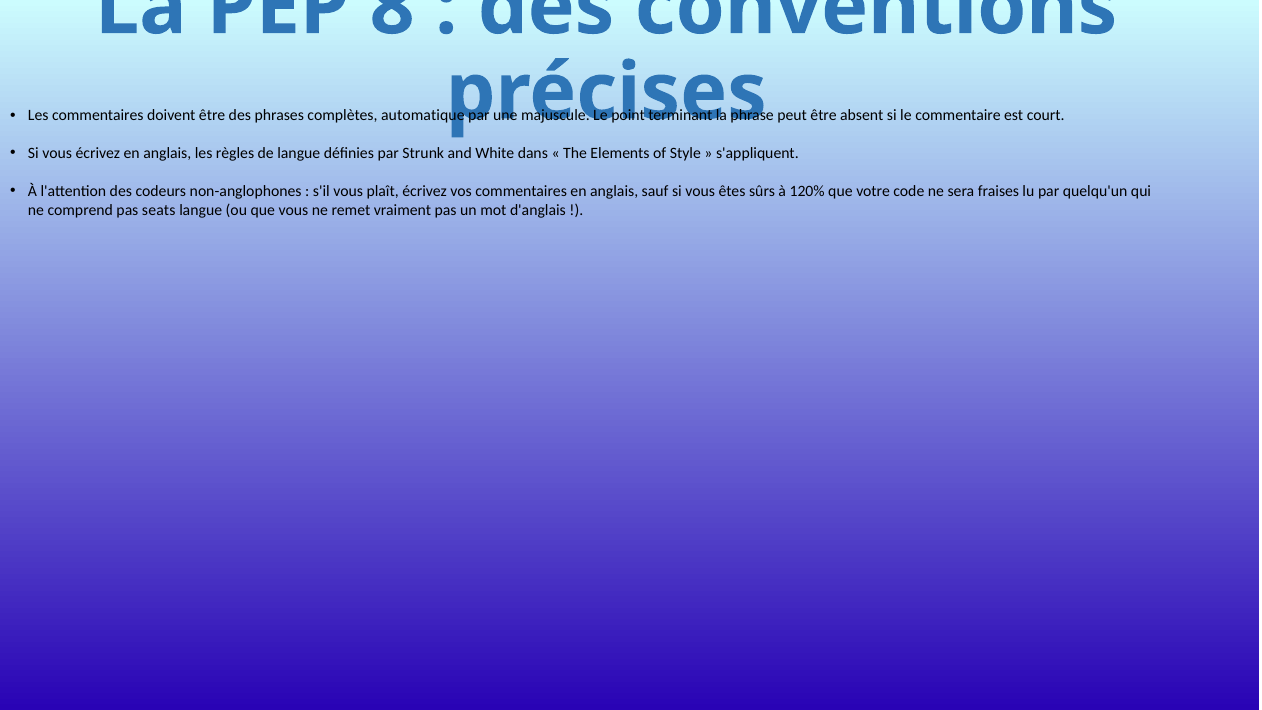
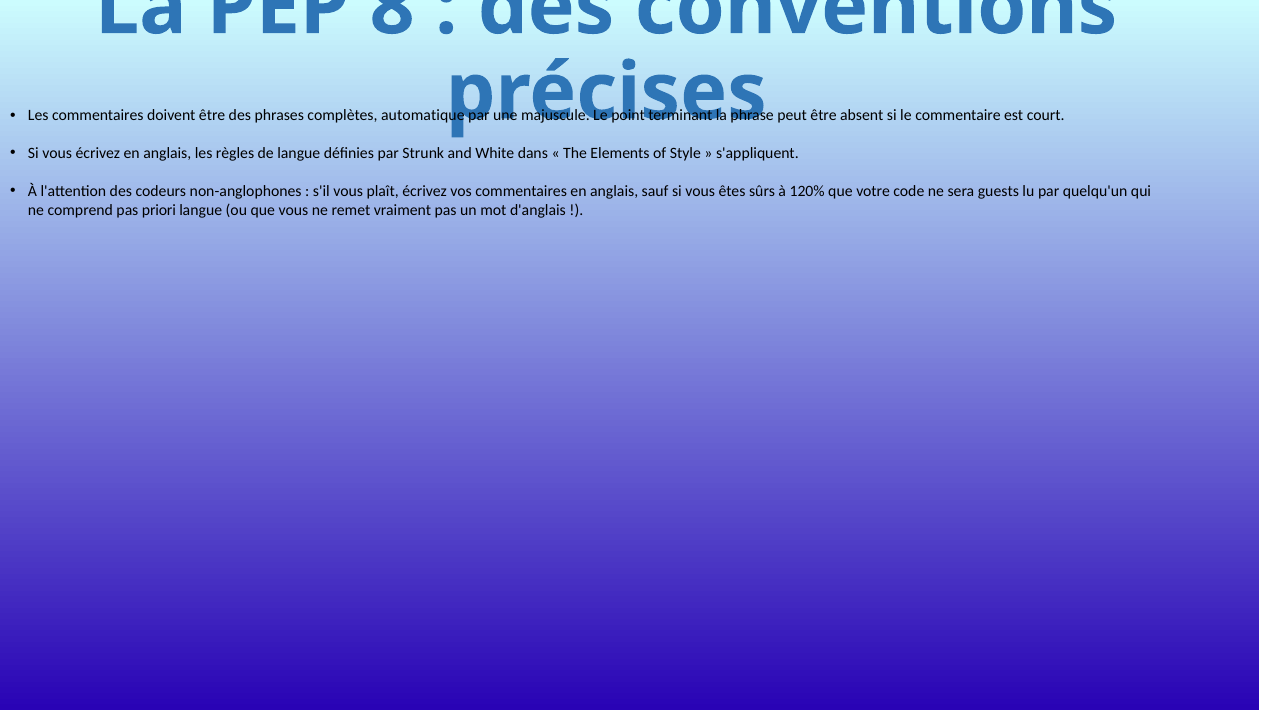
fraises: fraises -> guests (998, 191)
seats: seats -> priori (159, 210)
